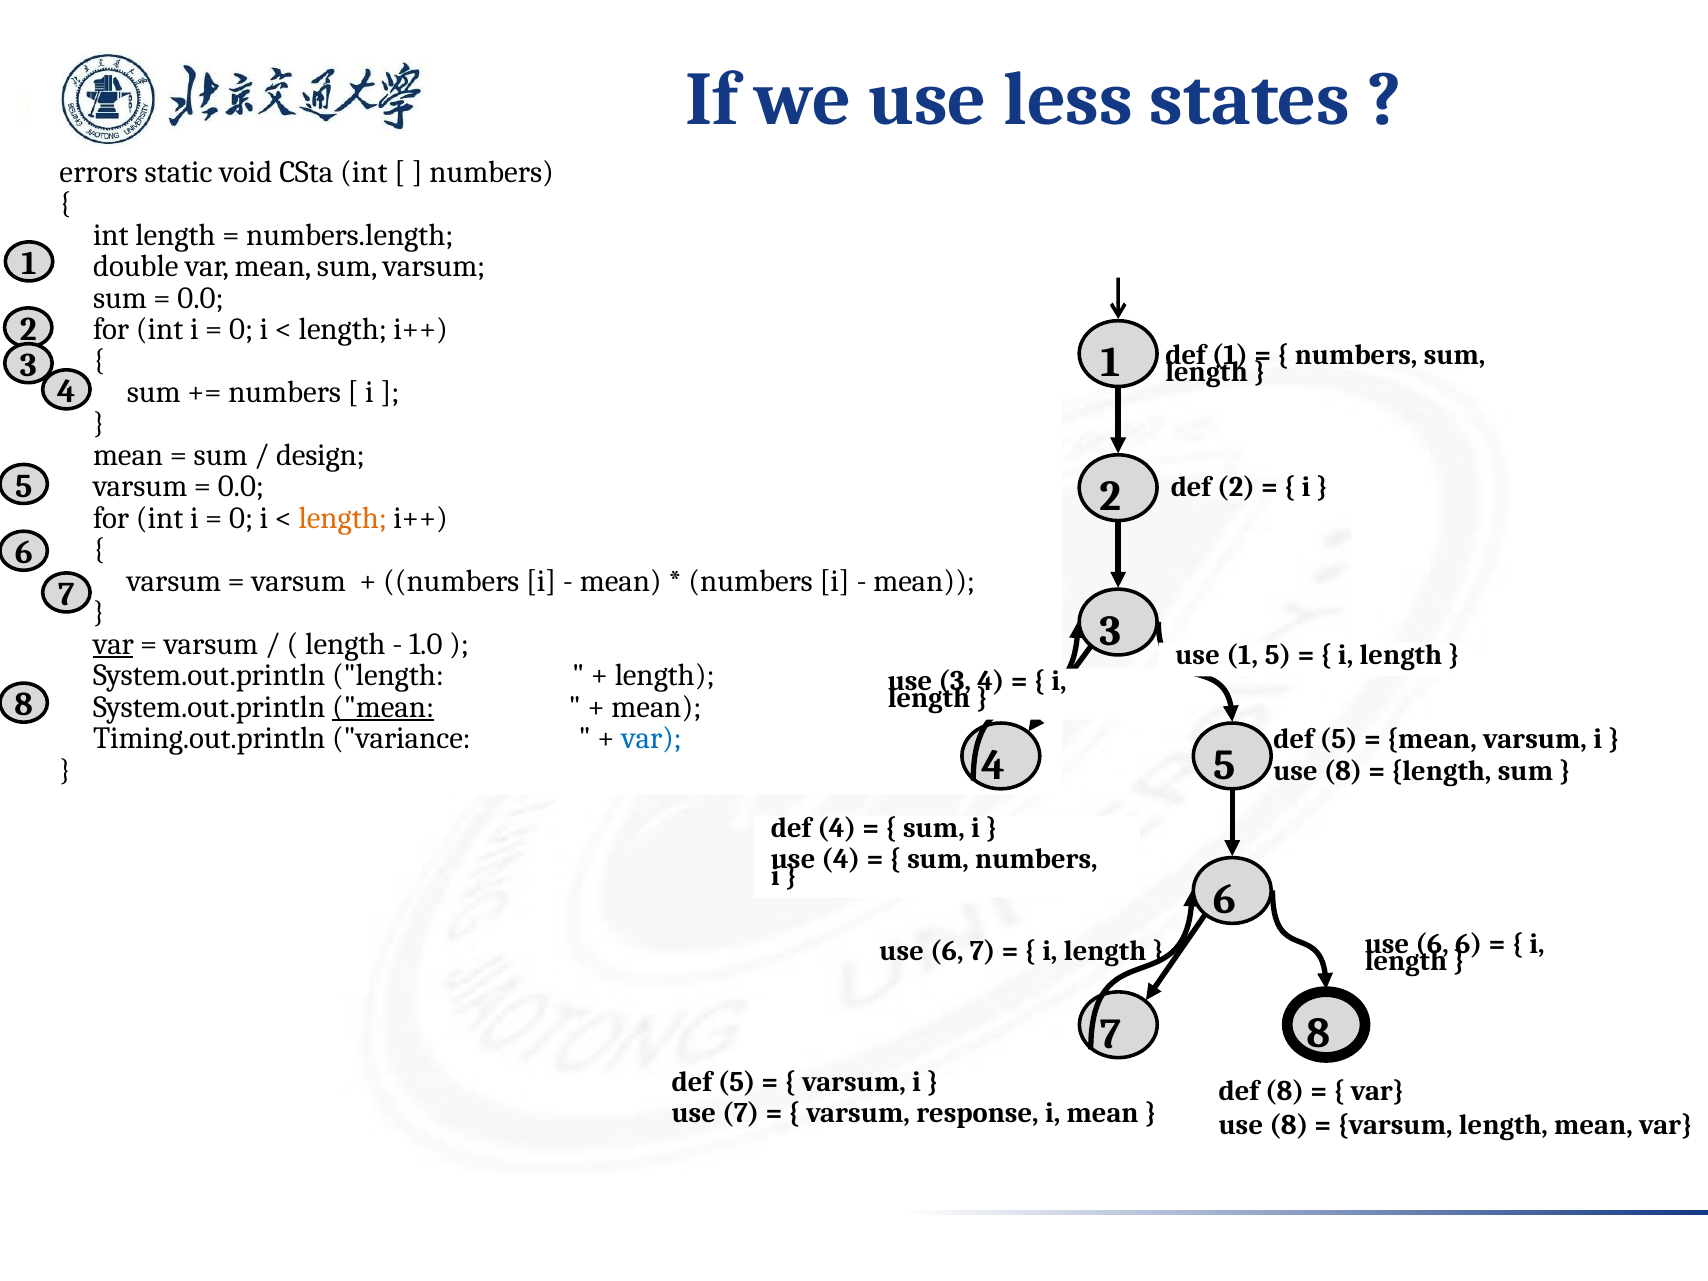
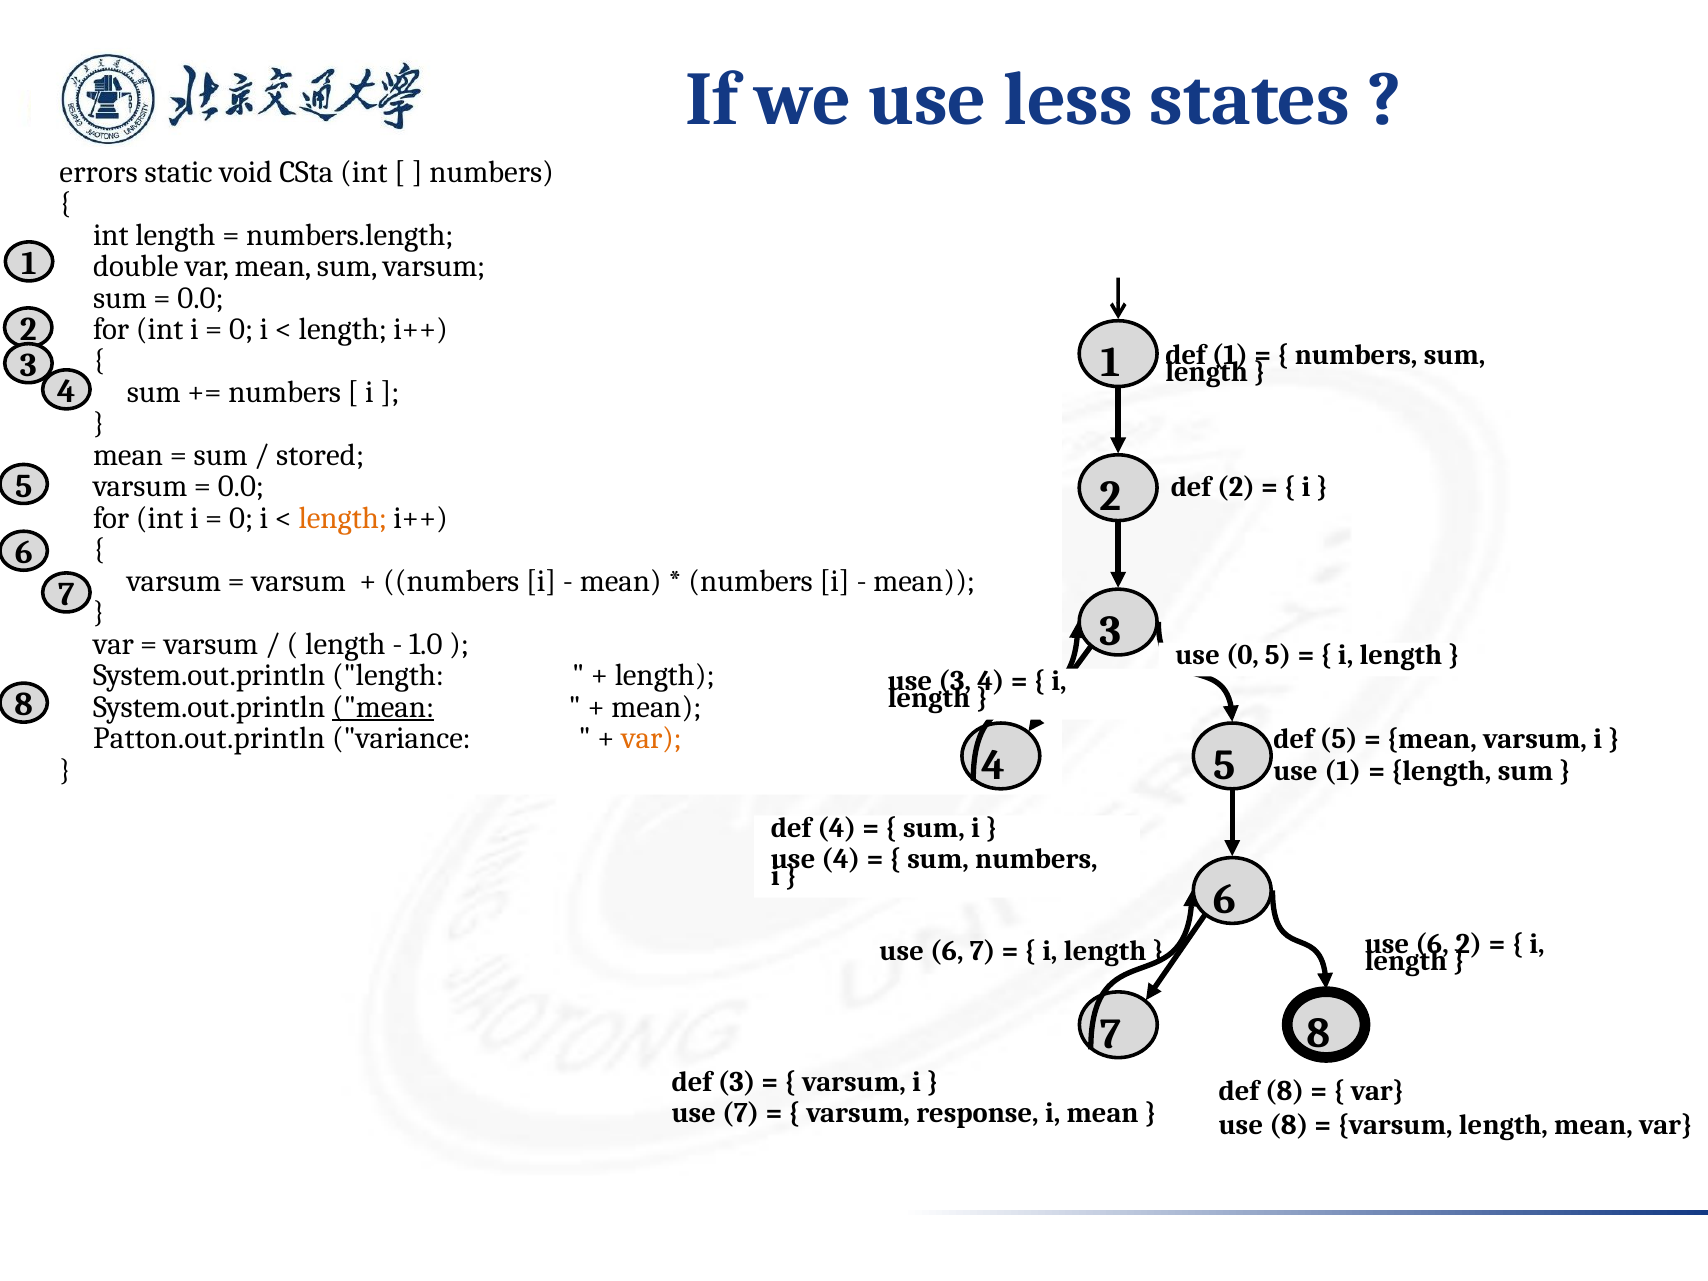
design: design -> stored (320, 455)
var underline: present -> none (113, 644)
use 1: 1 -> 0 (1242, 655)
Timing.out.println: Timing.out.println -> Patton.out.println (209, 738)
var colour: blue -> orange (652, 738)
8: 8 -> 1 (1343, 771)
6: 6 -> 2 (1469, 944)
5: 5 -> 3 (737, 1082)
